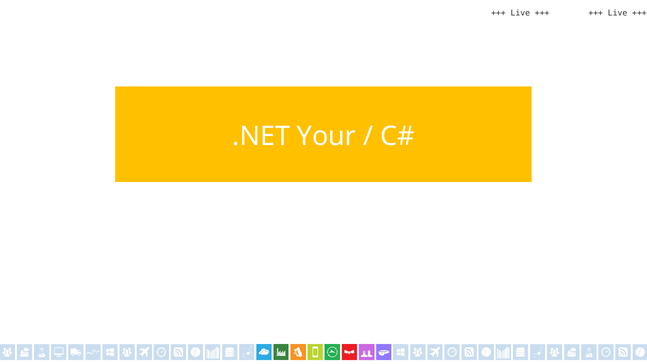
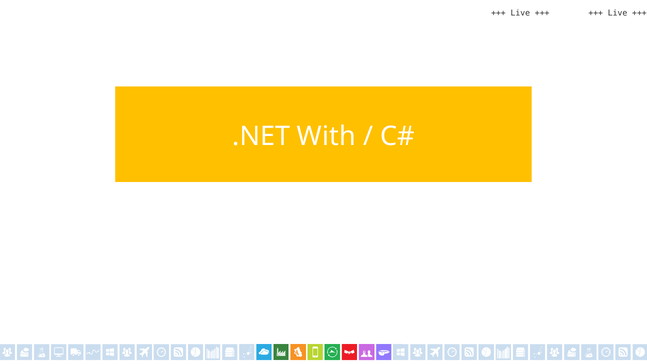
Your: Your -> With (326, 136)
